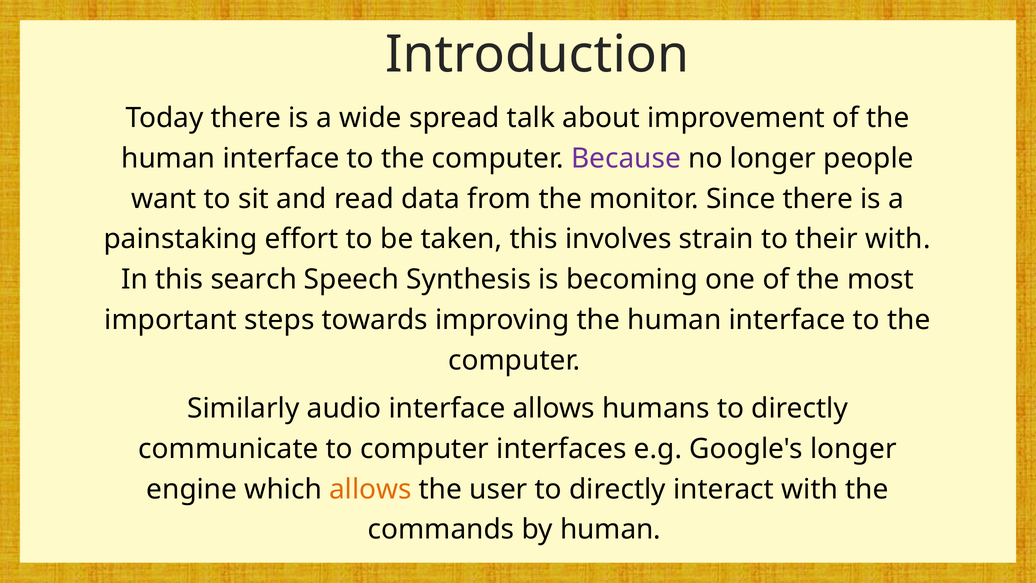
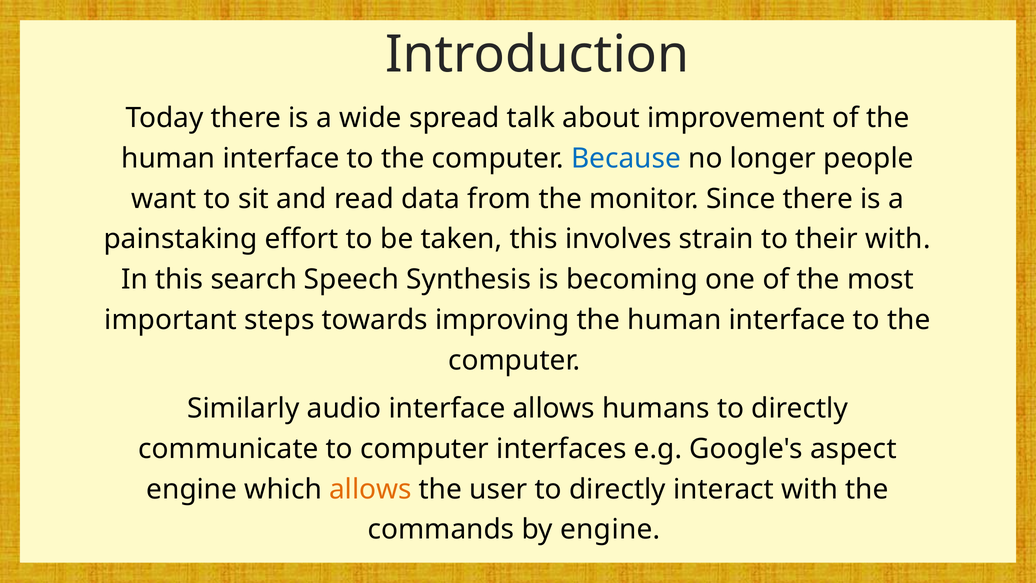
Because colour: purple -> blue (626, 158)
Google's longer: longer -> aspect (853, 449)
by human: human -> engine (610, 529)
